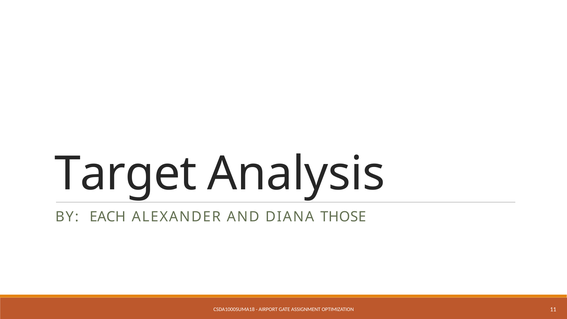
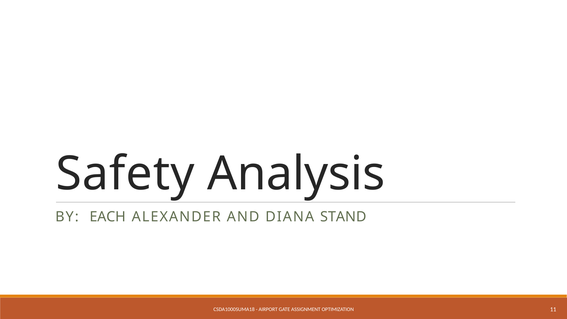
Target: Target -> Safety (125, 174)
THOSE: THOSE -> STAND (343, 217)
